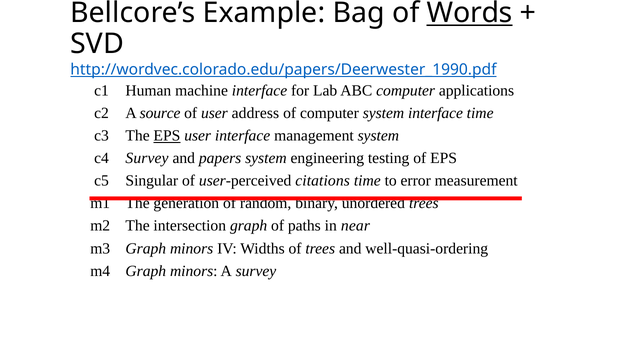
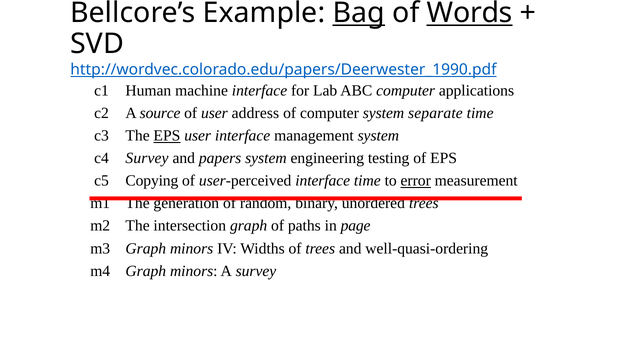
Bag underline: none -> present (359, 13)
system interface: interface -> separate (435, 113)
Singular: Singular -> Copying (152, 181)
user-perceived citations: citations -> interface (323, 181)
error underline: none -> present (416, 181)
near: near -> page (356, 226)
